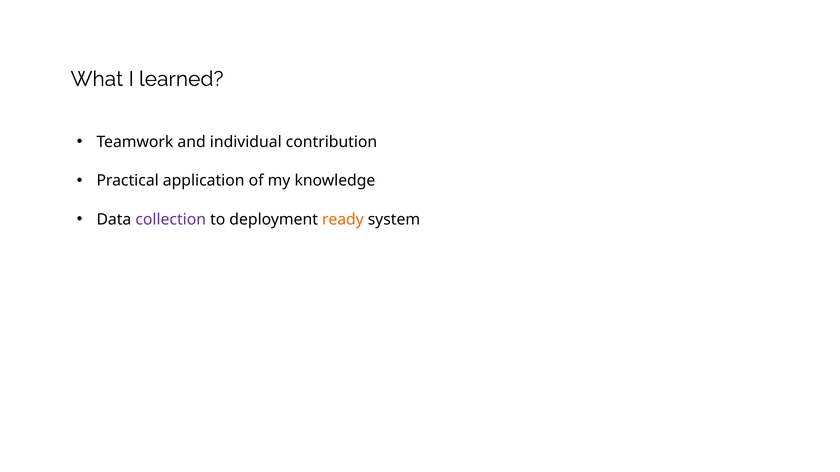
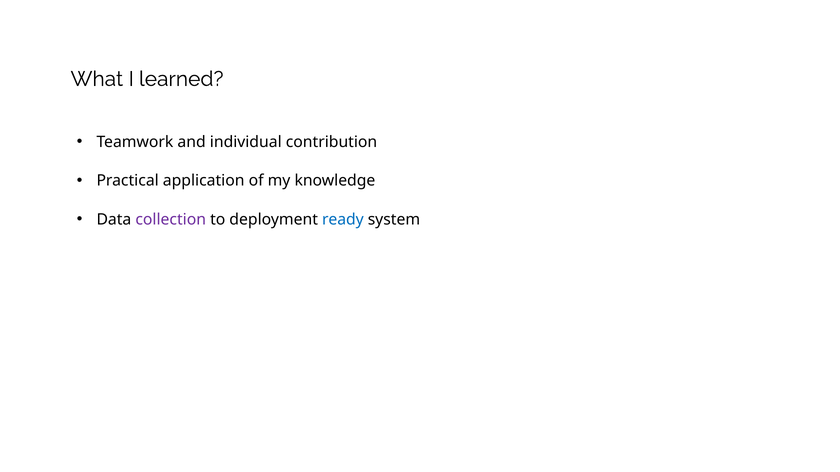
ready colour: orange -> blue (343, 220)
